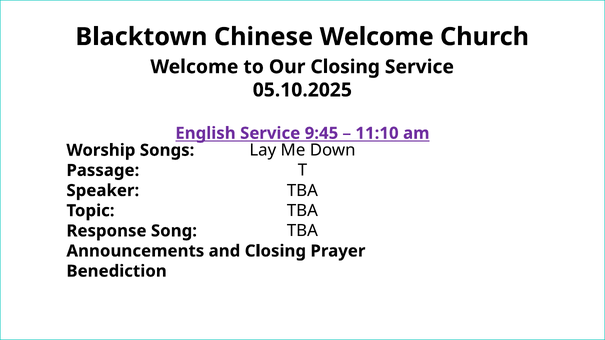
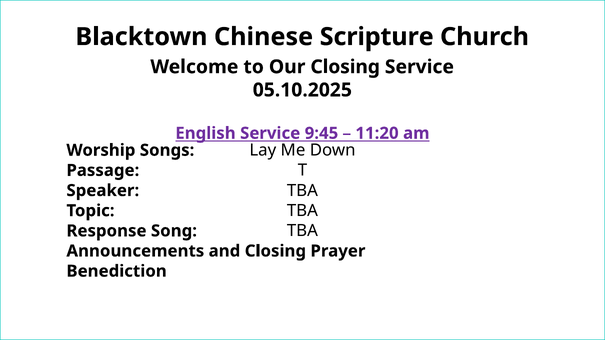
Chinese Welcome: Welcome -> Scripture (377, 37)
11:10: 11:10 -> 11:20 (377, 133)
